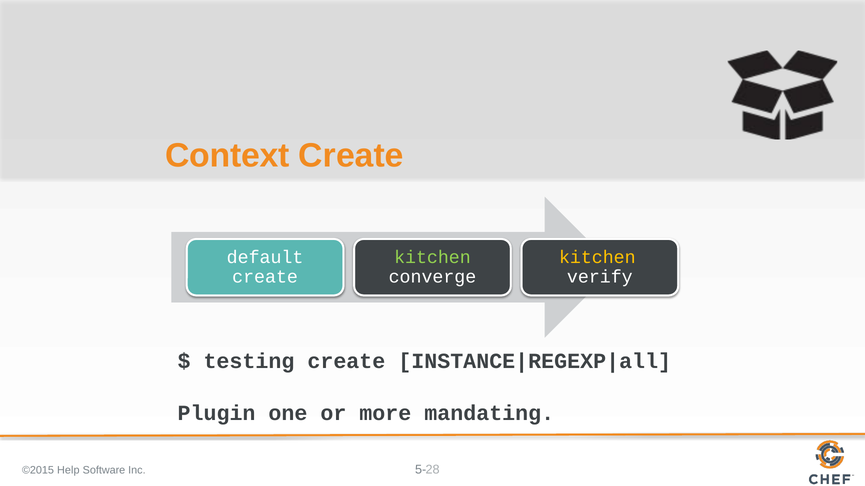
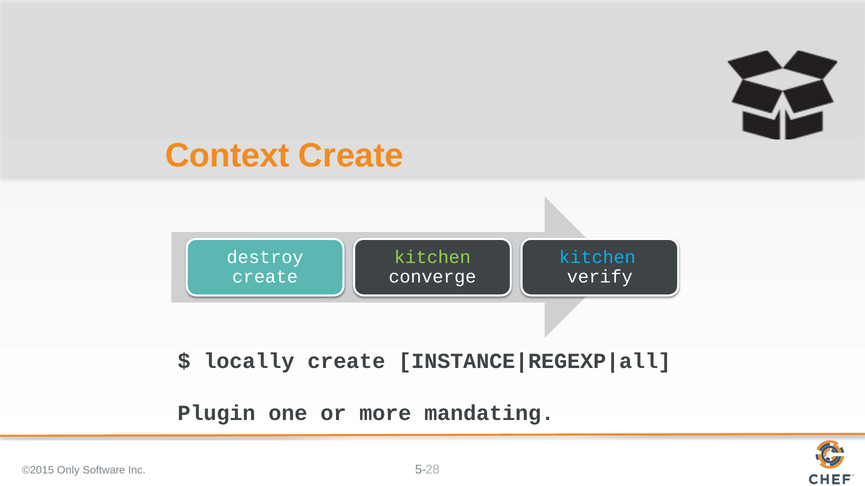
default: default -> destroy (265, 258)
kitchen colour: yellow -> light blue (597, 258)
testing: testing -> locally (249, 361)
Help: Help -> Only (68, 471)
